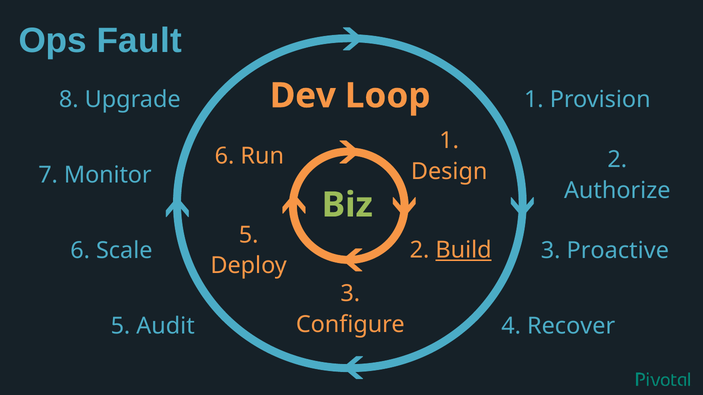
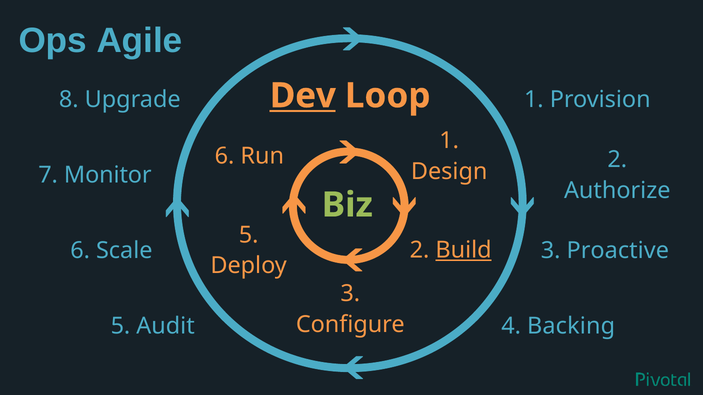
Fault: Fault -> Agile (139, 41)
Dev underline: none -> present (303, 96)
Recover: Recover -> Backing (571, 327)
